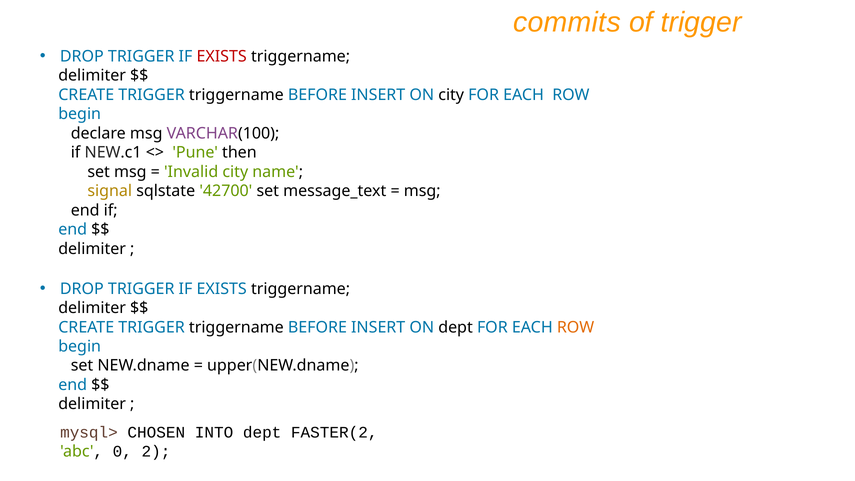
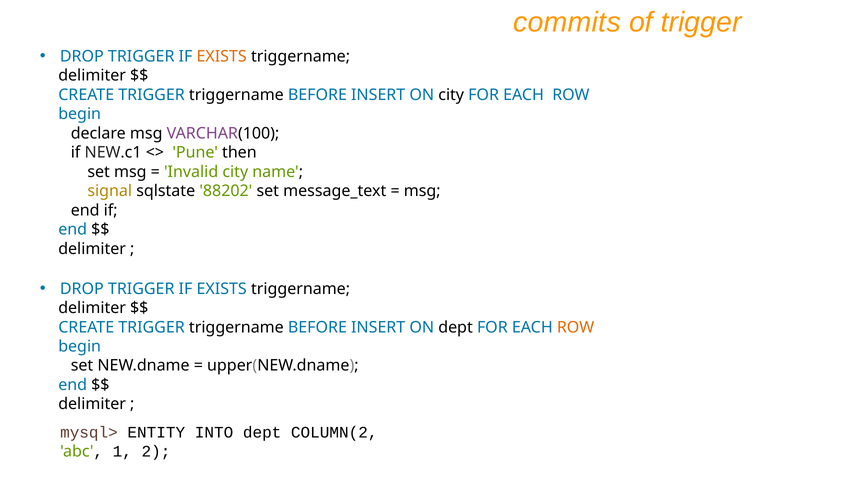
EXISTS colour: red -> orange (222, 56)
42700: 42700 -> 88202 (226, 191)
CHOSEN: CHOSEN -> ENTITY (156, 432)
FASTER(2: FASTER(2 -> COLUMN(2 (334, 432)
0: 0 -> 1 (122, 451)
